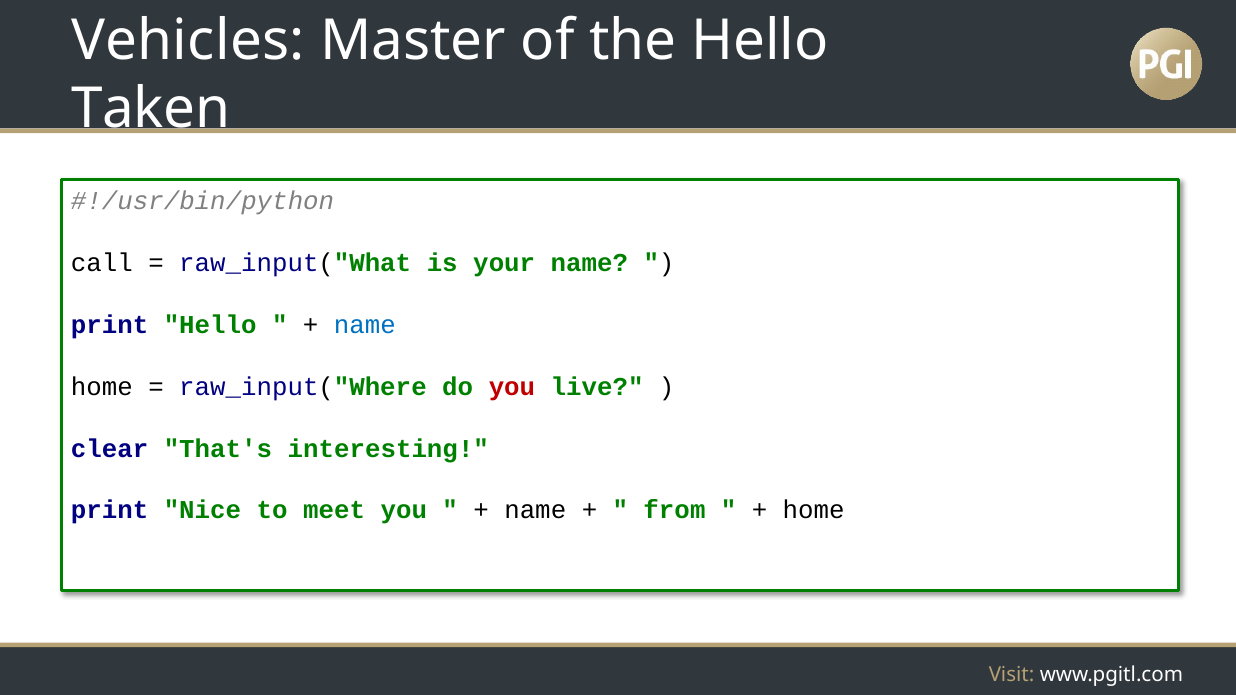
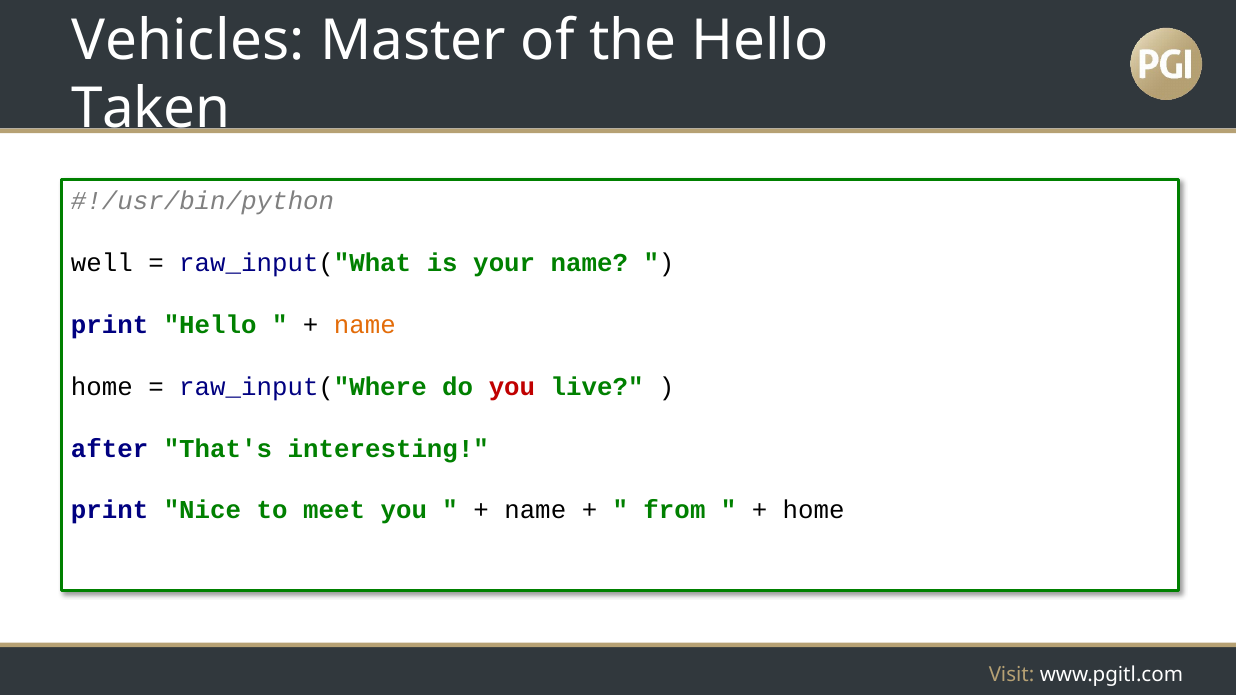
call: call -> well (102, 263)
name colour: blue -> orange (365, 325)
clear: clear -> after (110, 449)
